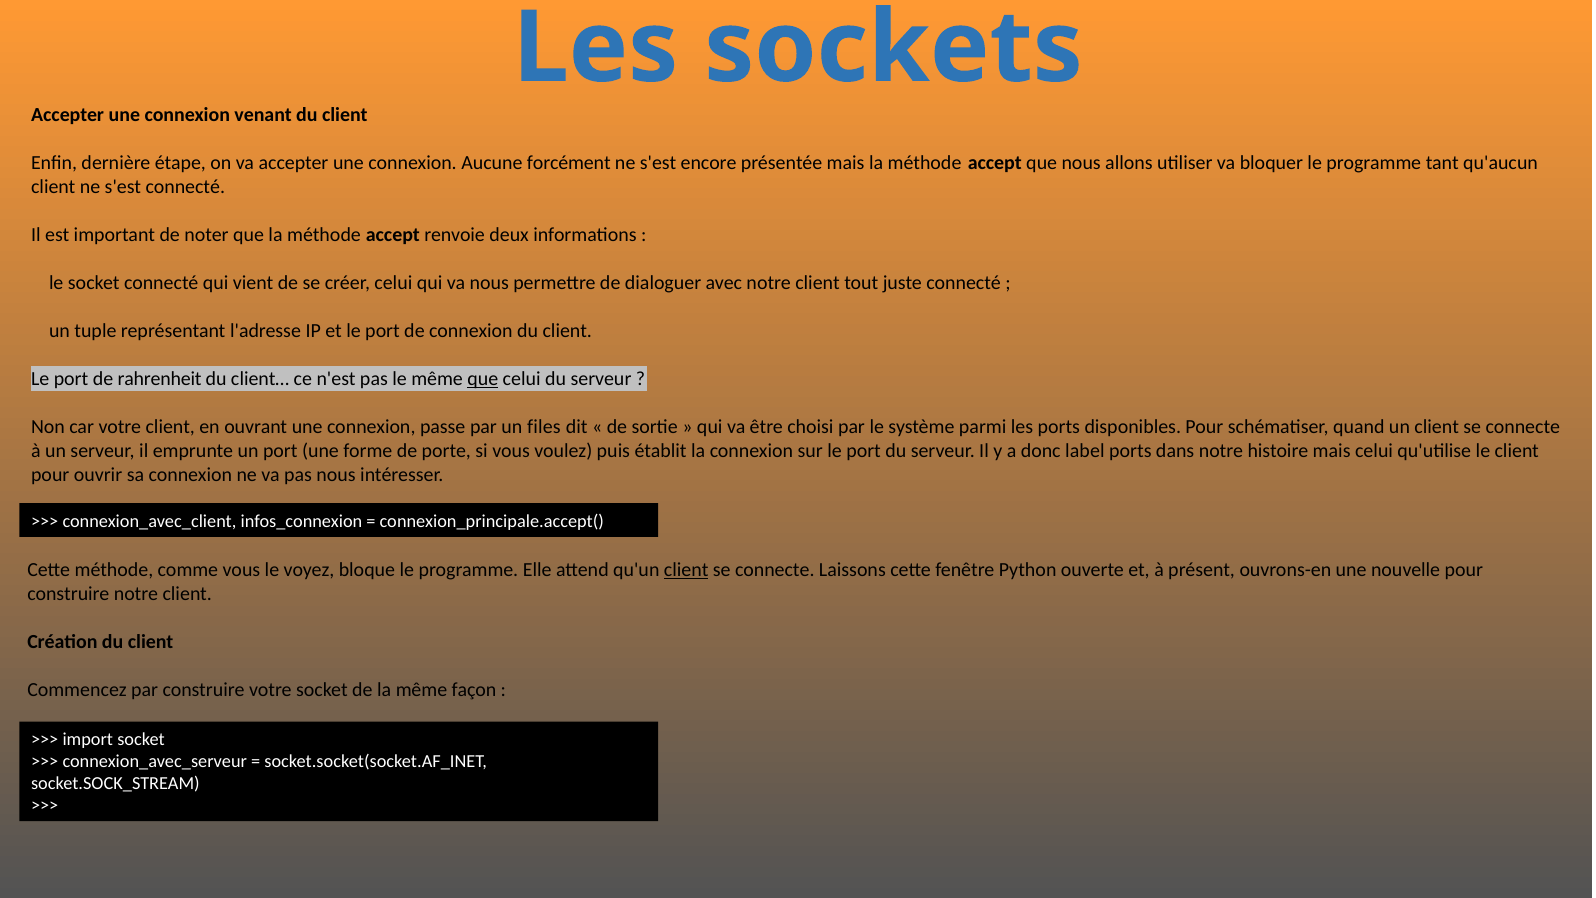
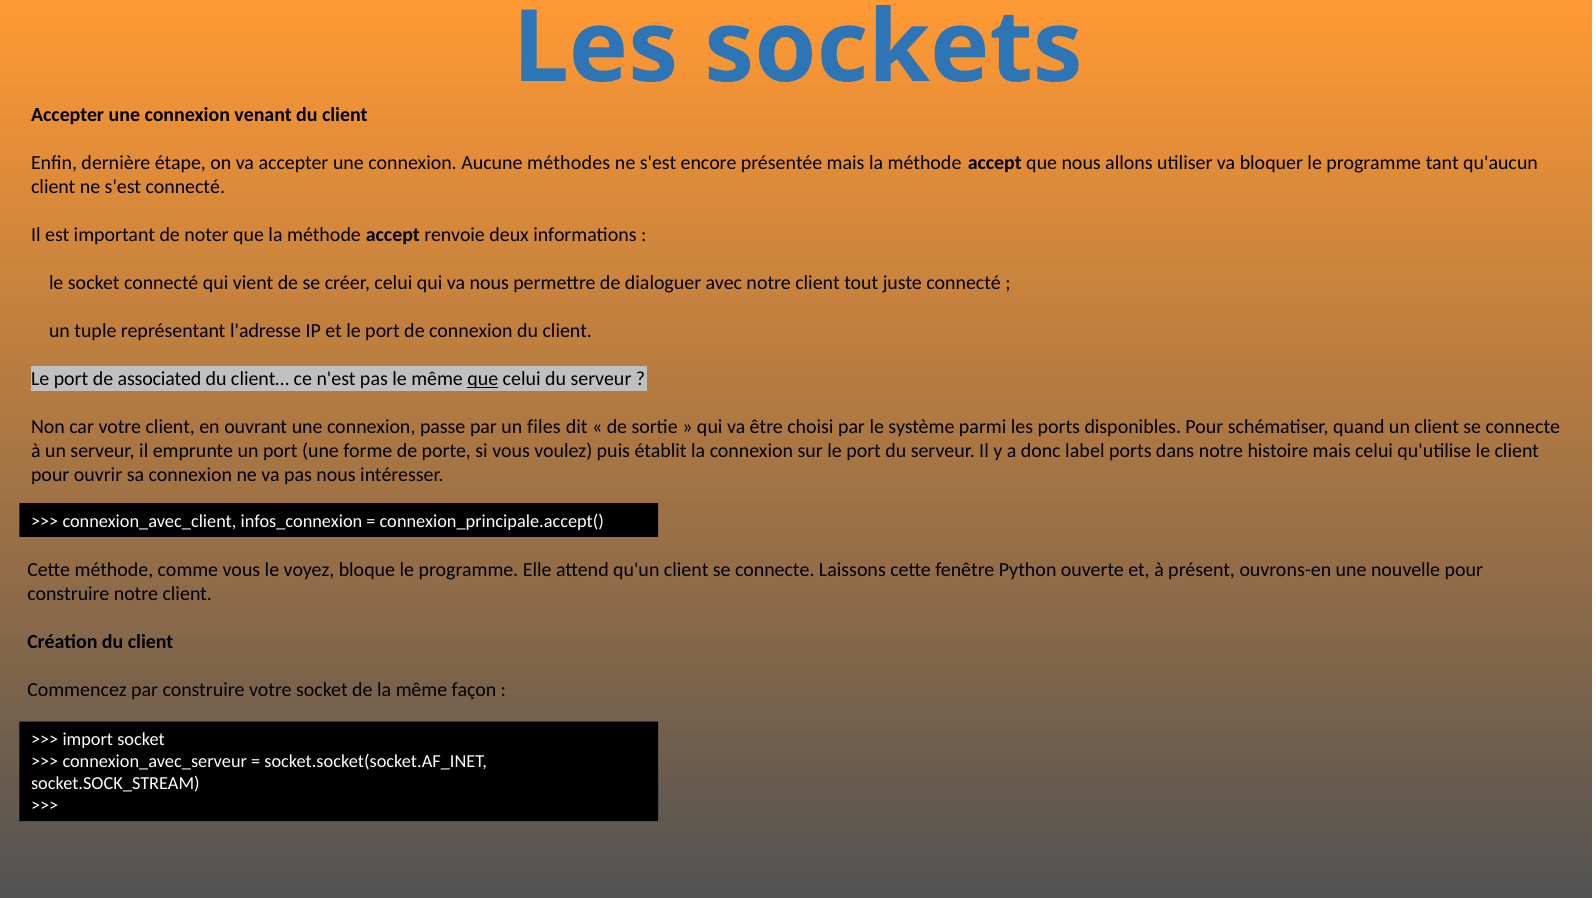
forcément: forcément -> méthodes (569, 163)
rahrenheit: rahrenheit -> associated (160, 379)
client underline: present -> none (686, 570)
